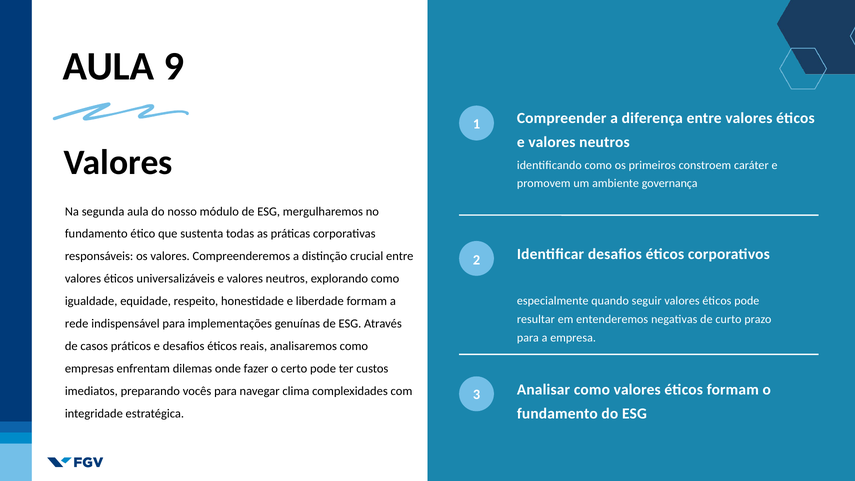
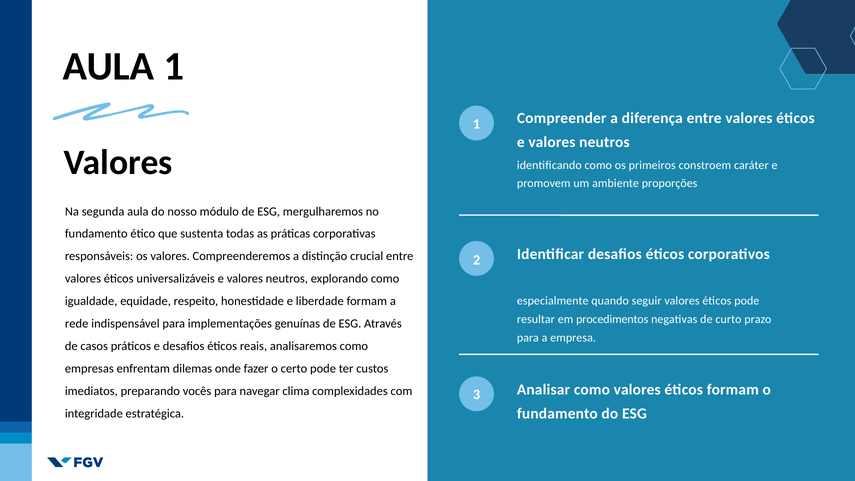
AULA 9: 9 -> 1 (174, 67)
governança: governança -> proporções (670, 183)
entenderemos: entenderemos -> procedimentos (612, 319)
